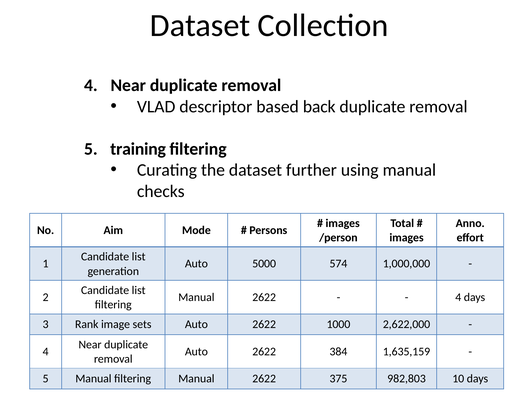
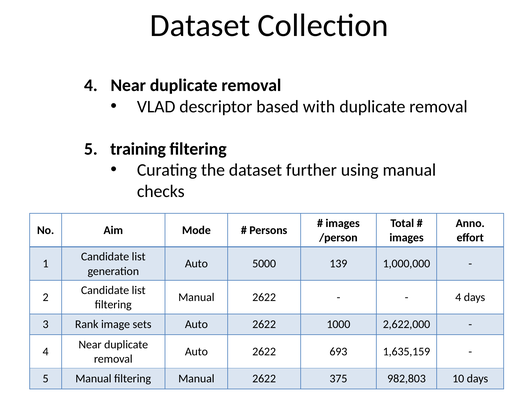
back: back -> with (319, 106)
574: 574 -> 139 (338, 264)
384: 384 -> 693 (338, 351)
